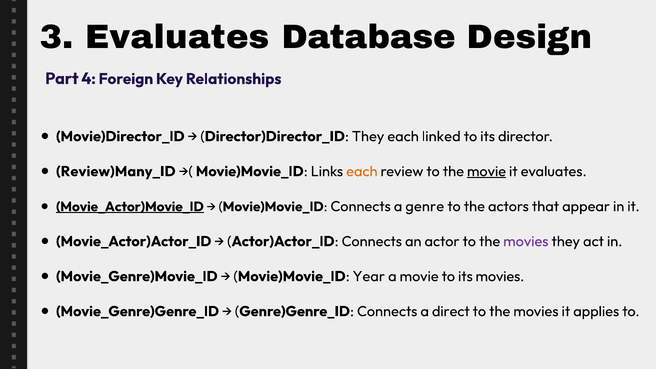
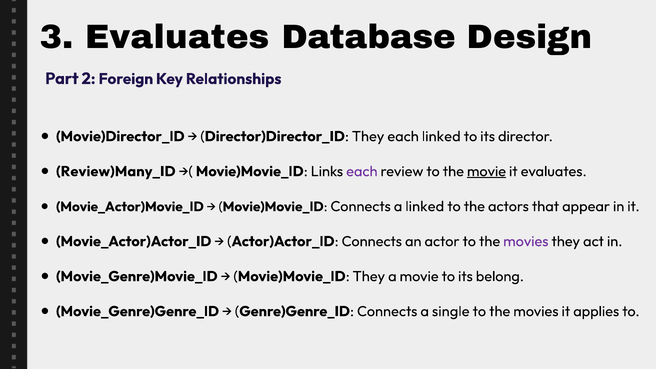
4: 4 -> 2 (89, 79)
each colour: orange -> purple (362, 171)
Movie_Actor)Movie_ID underline: present -> none (130, 207)
a genre: genre -> linked (425, 206)
Movie)Movie_ID Year: Year -> They (369, 276)
its movies: movies -> belong (500, 276)
direct: direct -> single (451, 311)
